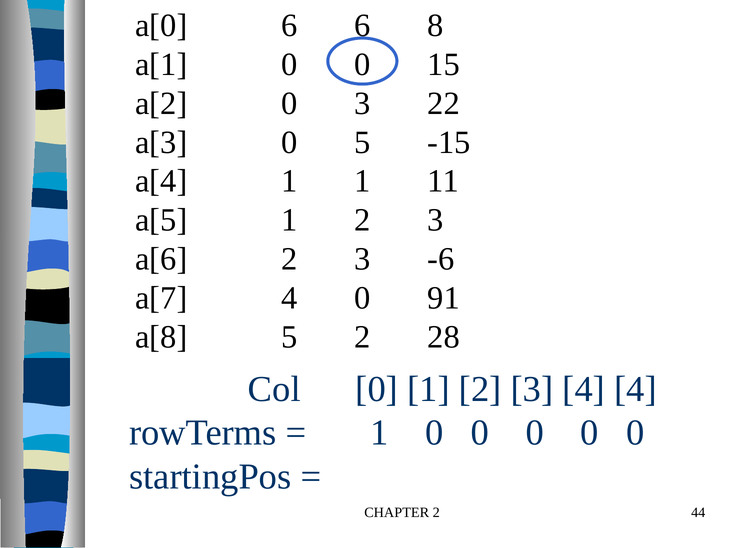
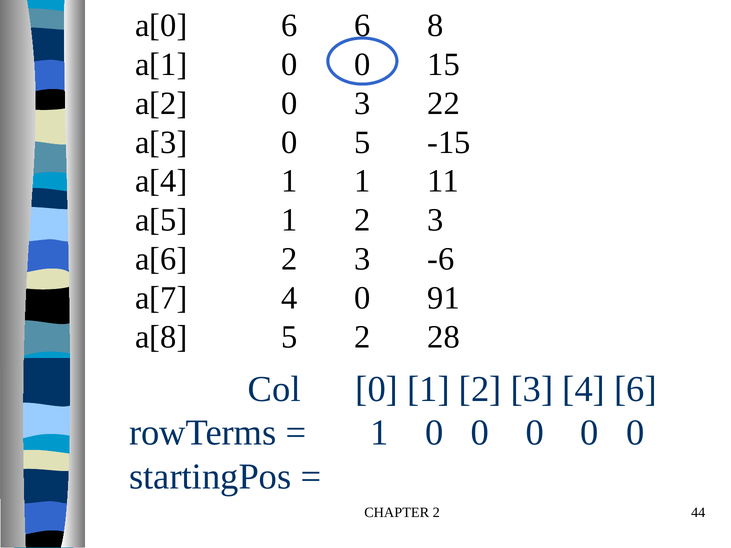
4 4: 4 -> 6 (635, 389)
